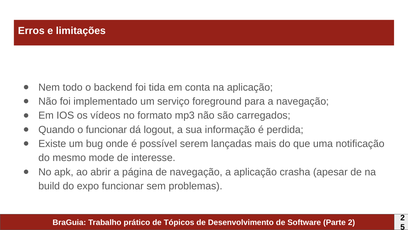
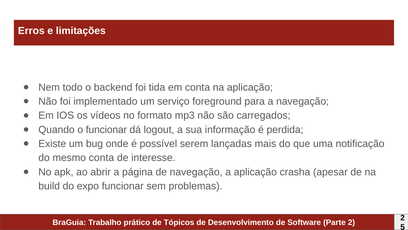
mesmo mode: mode -> conta (101, 158)
